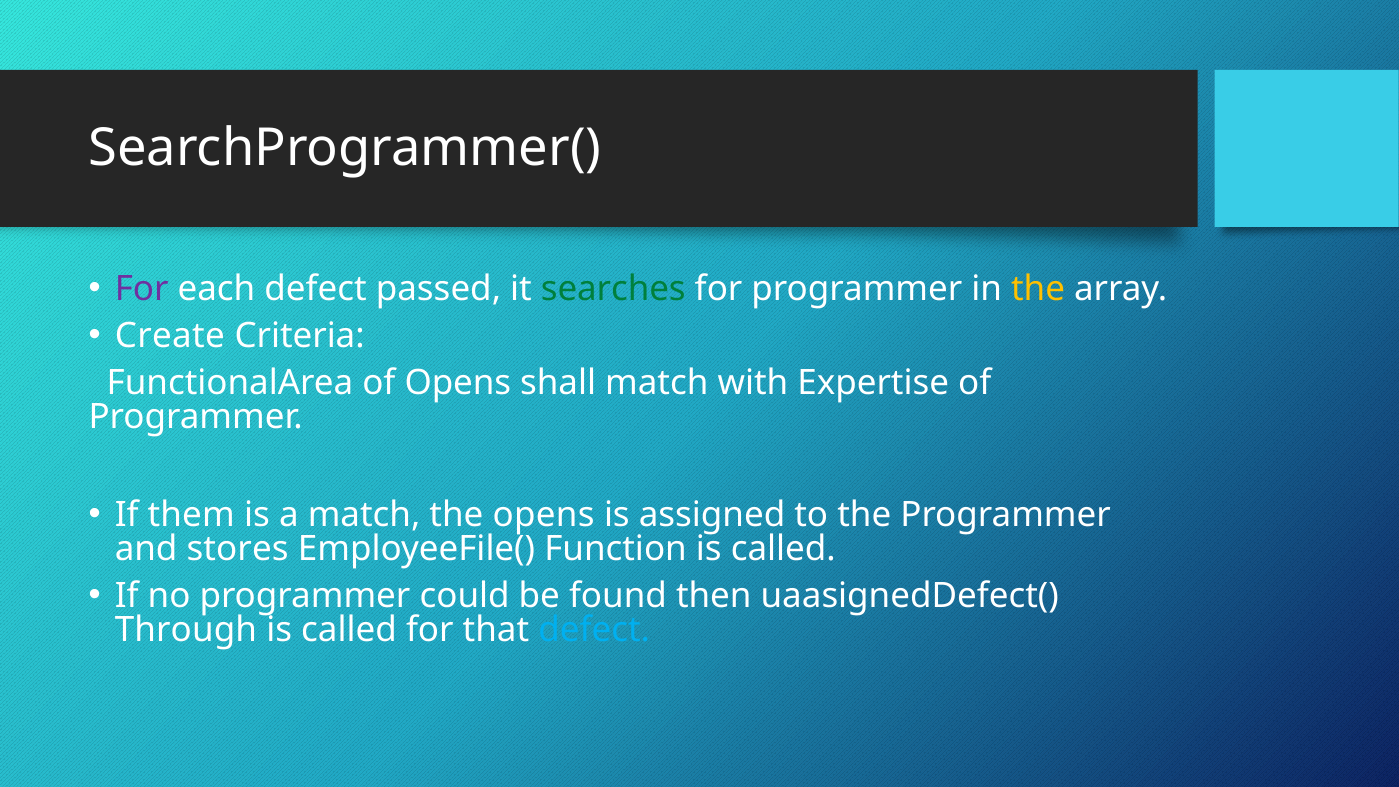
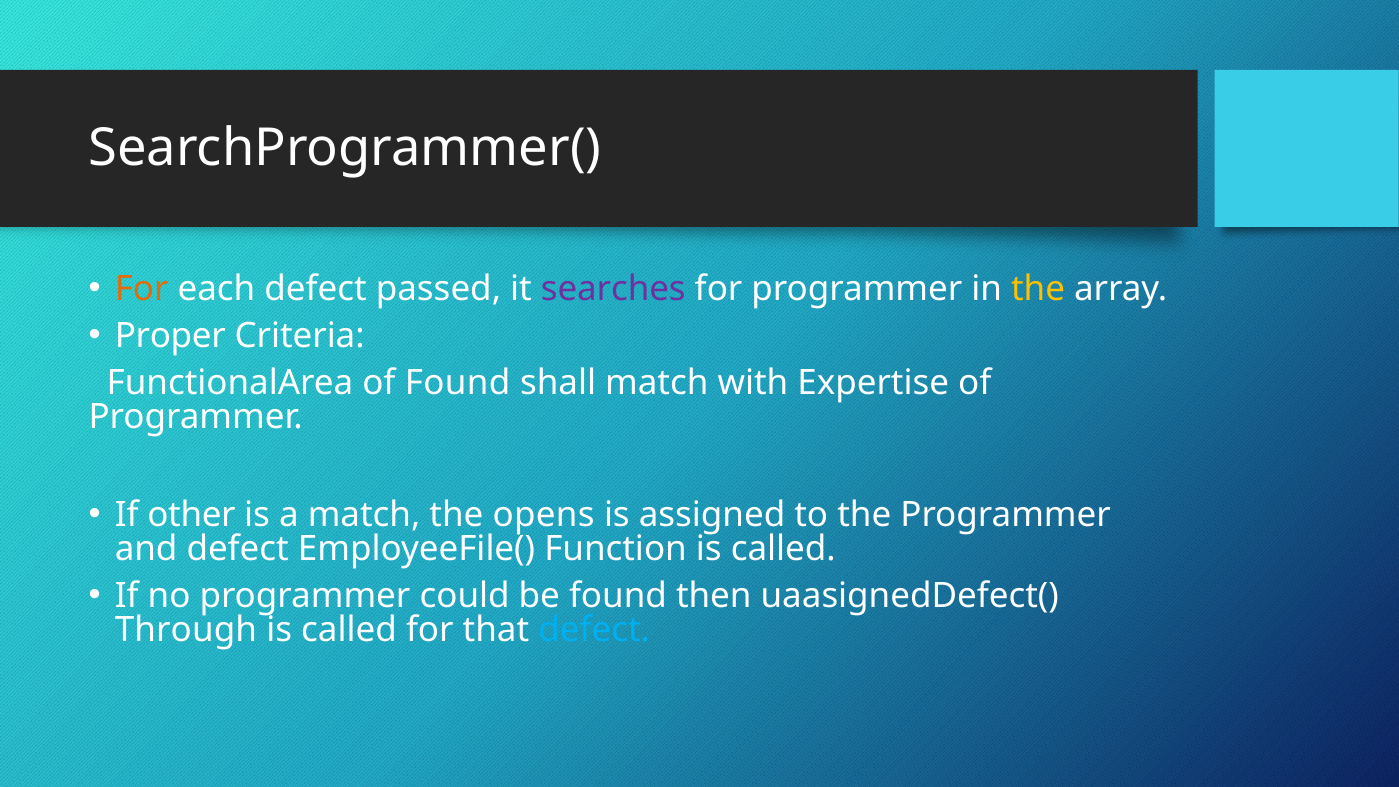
For colour: purple -> orange (142, 289)
searches colour: green -> purple (613, 289)
Create: Create -> Proper (170, 336)
of Opens: Opens -> Found (458, 383)
them: them -> other (192, 515)
and stores: stores -> defect (238, 549)
